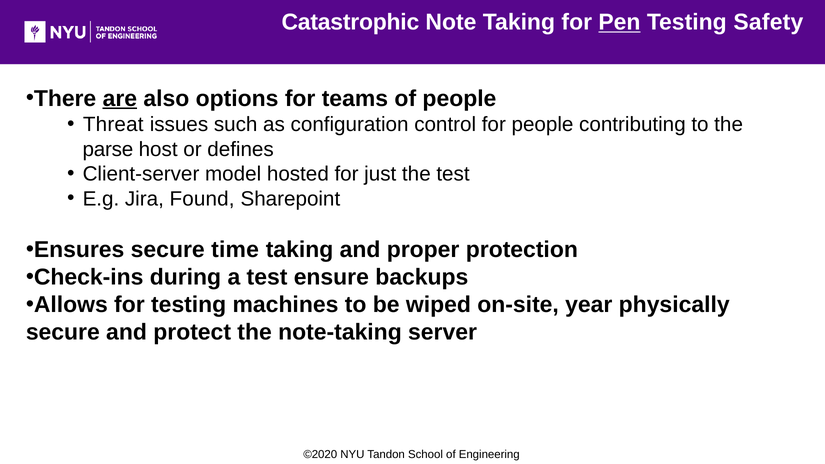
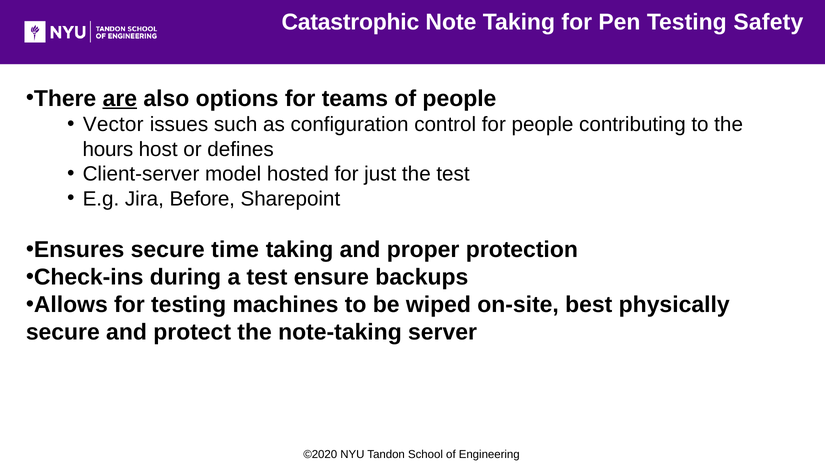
Pen underline: present -> none (619, 22)
Threat: Threat -> Vector (113, 125)
parse: parse -> hours (108, 149)
Found: Found -> Before (202, 199)
year: year -> best (589, 305)
